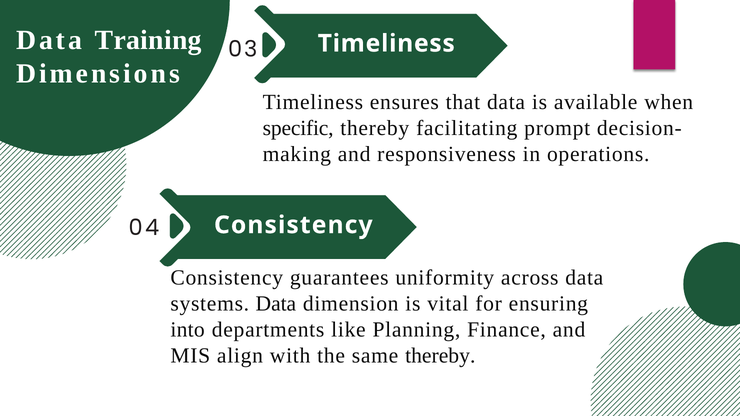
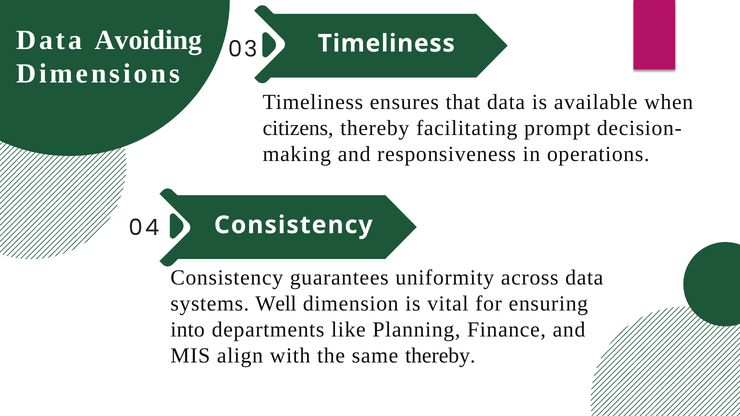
Training: Training -> Avoiding (149, 40)
specific: specific -> citizens (298, 128)
systems Data: Data -> Well (276, 304)
